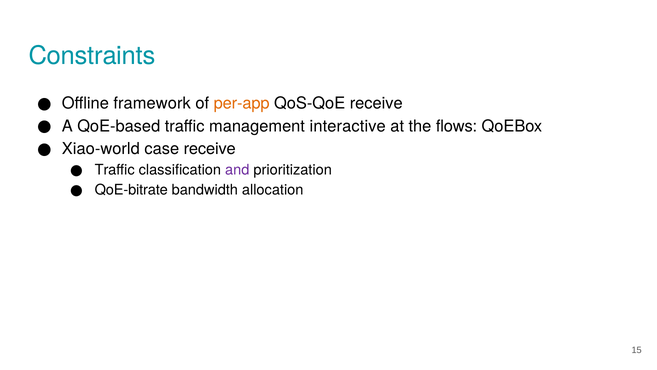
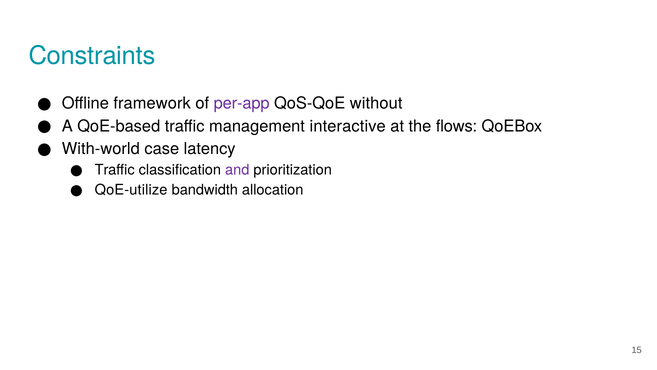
per-app colour: orange -> purple (242, 103)
QoS-QoE receive: receive -> without (376, 103)
Xiao-world: Xiao-world -> With-world (101, 149)
case receive: receive -> latency (210, 149)
QoE-bitrate: QoE-bitrate -> QoE-utilize (131, 190)
